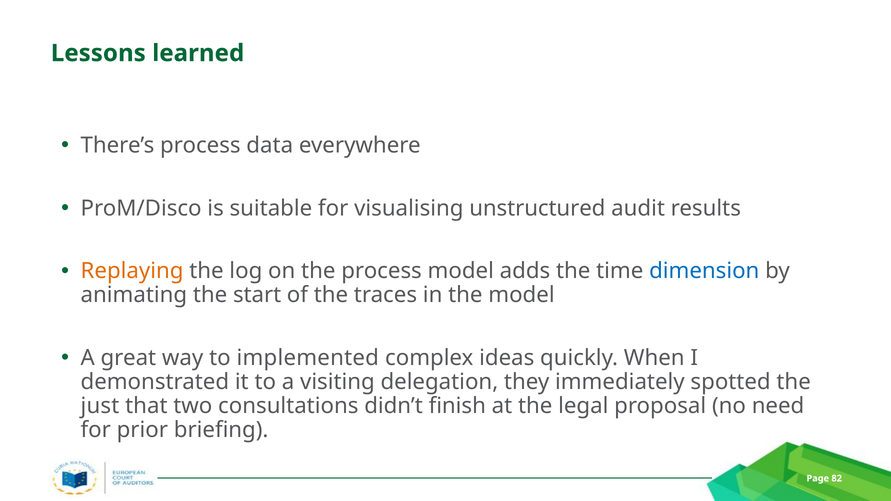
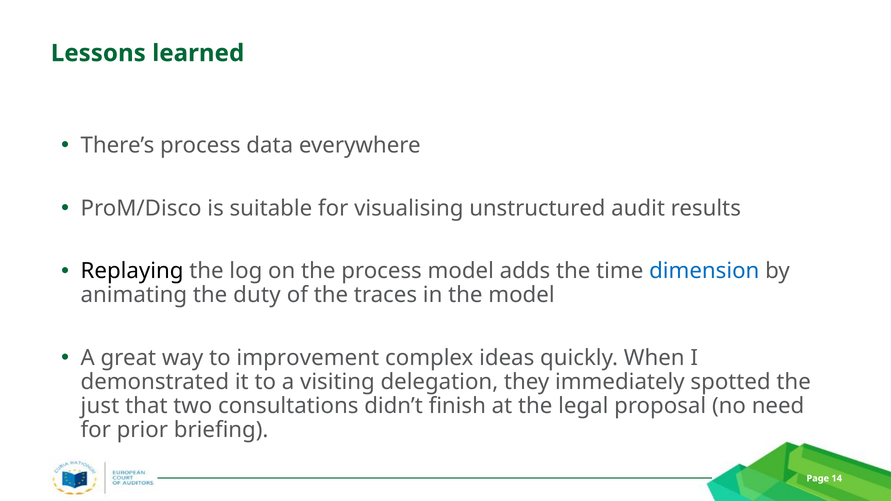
Replaying colour: orange -> black (132, 271)
start: start -> duty (257, 295)
implemented: implemented -> improvement (308, 358)
82: 82 -> 14 (837, 479)
